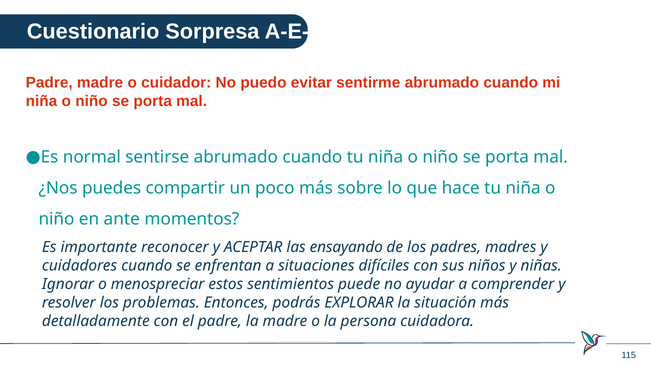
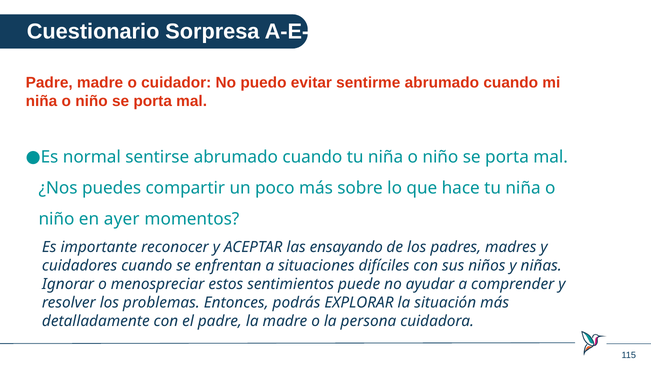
ante: ante -> ayer (122, 219)
